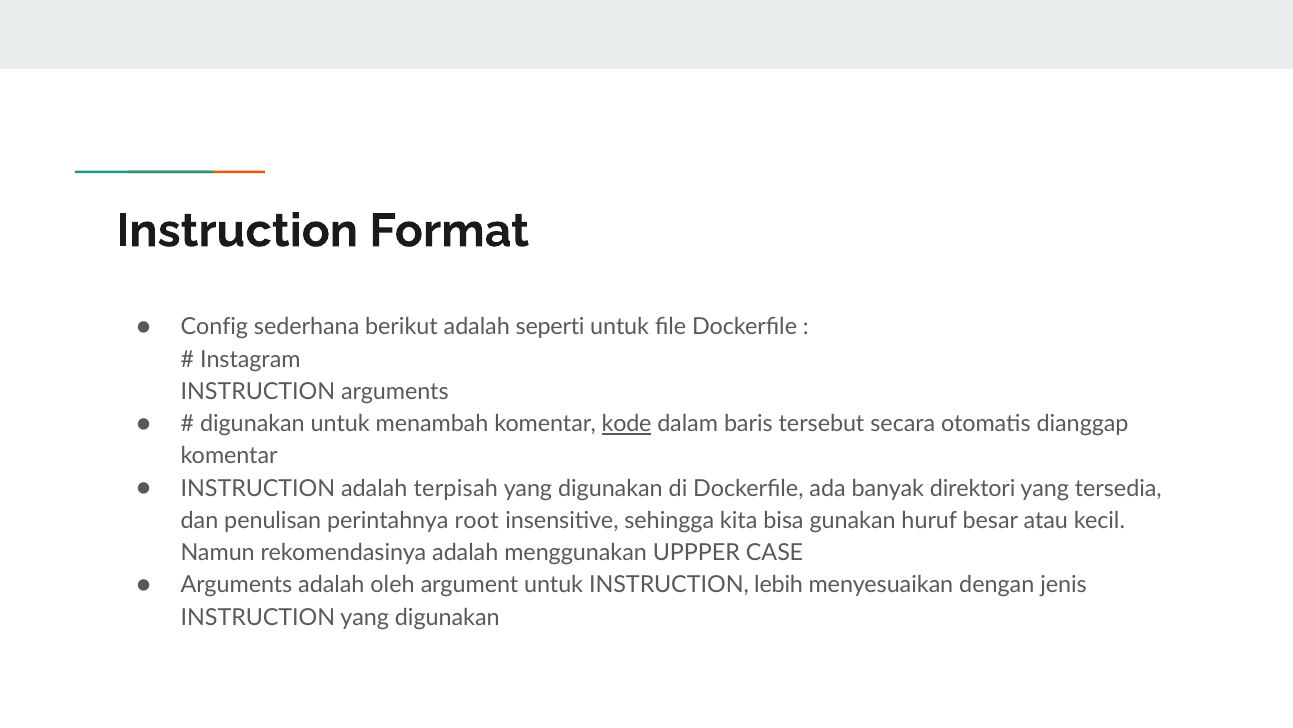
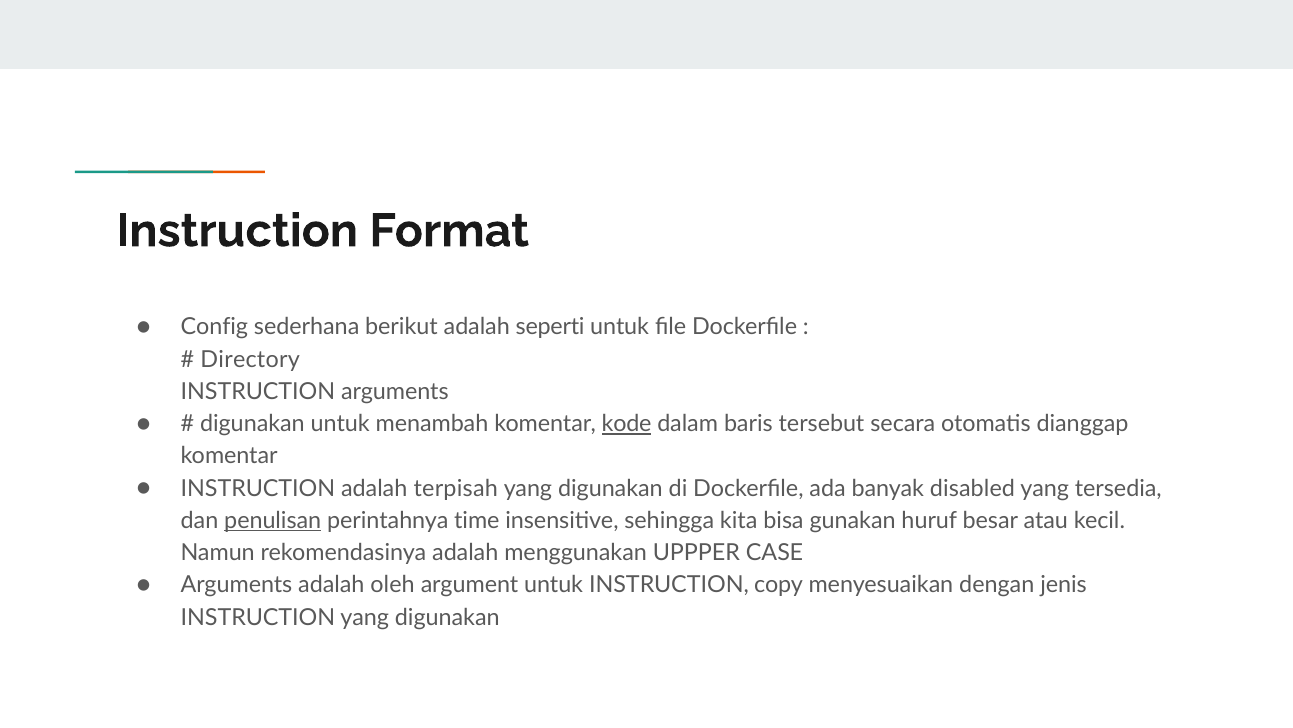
Instagram: Instagram -> Directory (250, 359)
direktori: direktori -> disabled (972, 488)
penulisan underline: none -> present (273, 520)
root: root -> time (477, 520)
lebih: lebih -> copy (779, 585)
